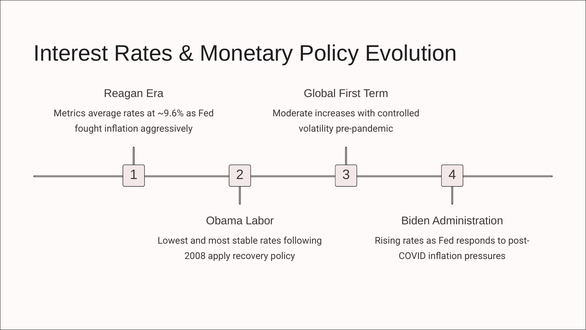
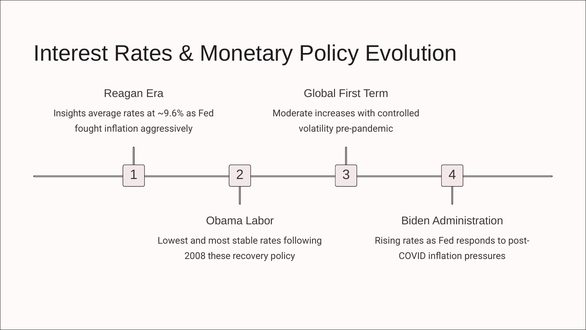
Metrics: Metrics -> Insights (70, 113)
apply: apply -> these (219, 256)
